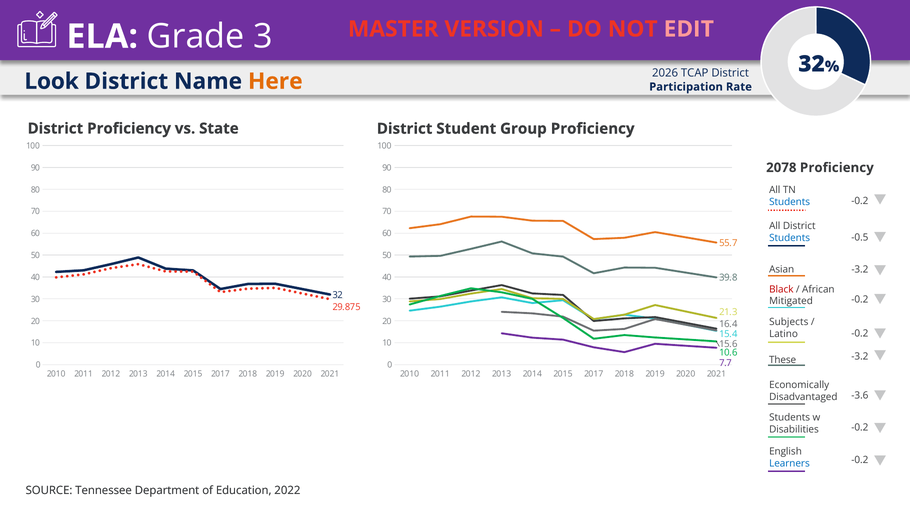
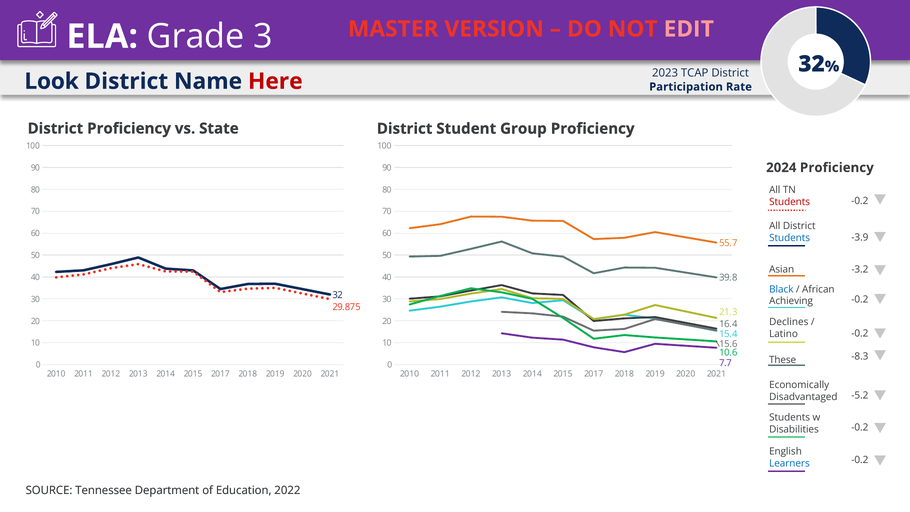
2026: 2026 -> 2023 (665, 73)
Here colour: orange -> red (275, 81)
2078: 2078 -> 2024 (781, 168)
Students colour: blue -> red (790, 202)
-0.5: -0.5 -> -3.9 (860, 237)
Black colour: red -> blue (781, 289)
Mitigated: Mitigated -> Achieving (791, 301)
Subjects: Subjects -> Declines (789, 322)
-3.2: -3.2 -> -8.3 (860, 356)
-3.6: -3.6 -> -5.2 (860, 396)
